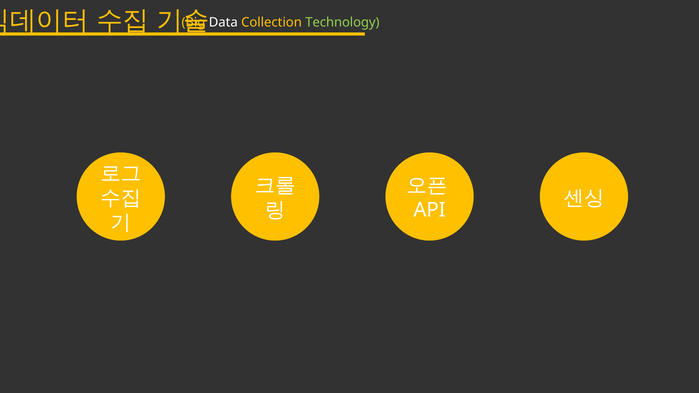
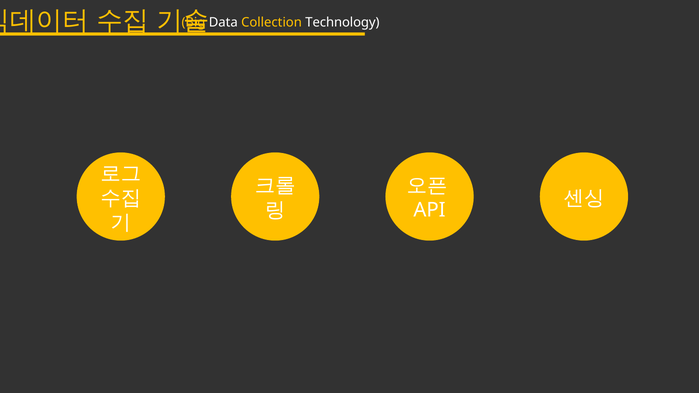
Technology colour: light green -> white (342, 23)
